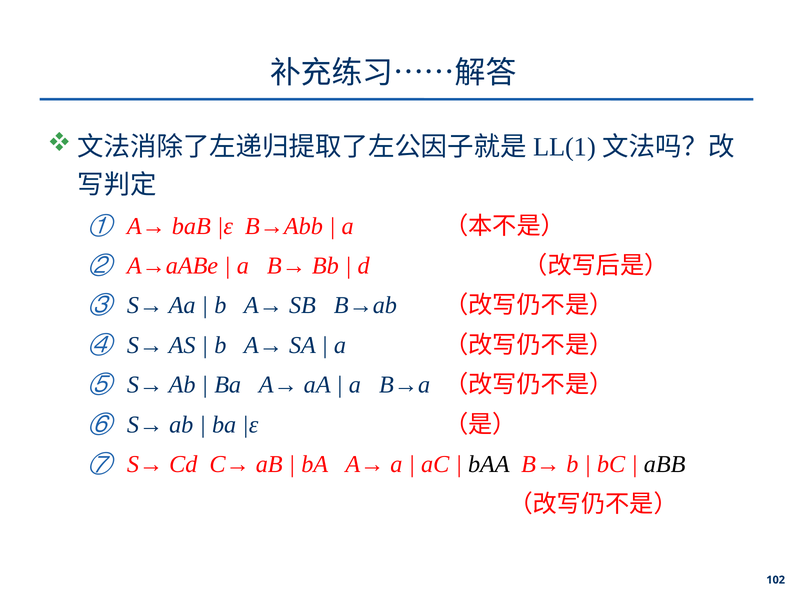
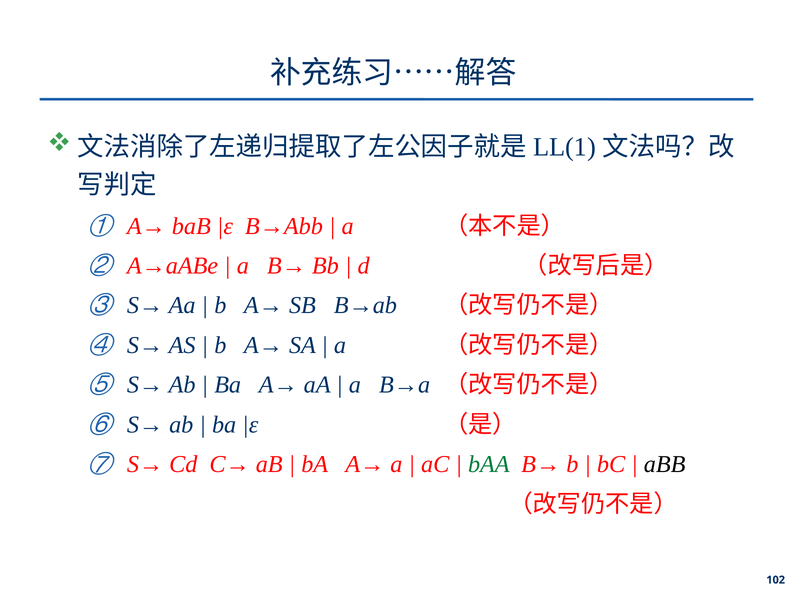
bAA colour: black -> green (489, 464)
